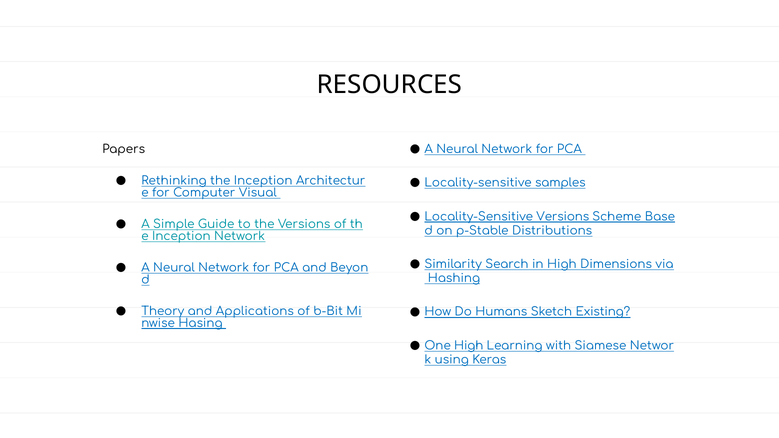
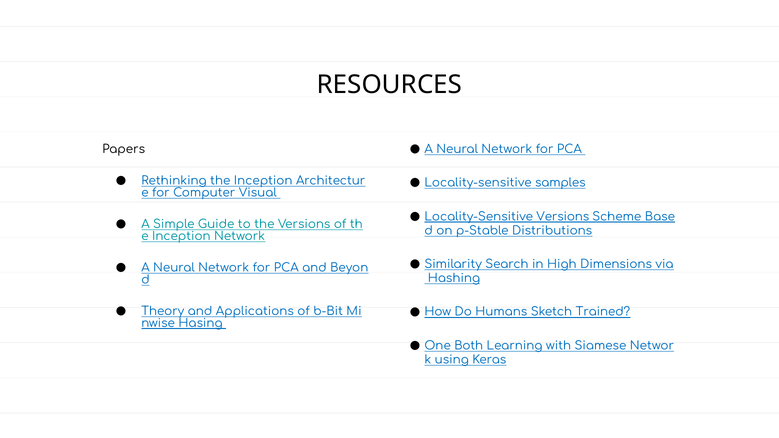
Existing: Existing -> Trained (603, 312)
One High: High -> Both (469, 346)
